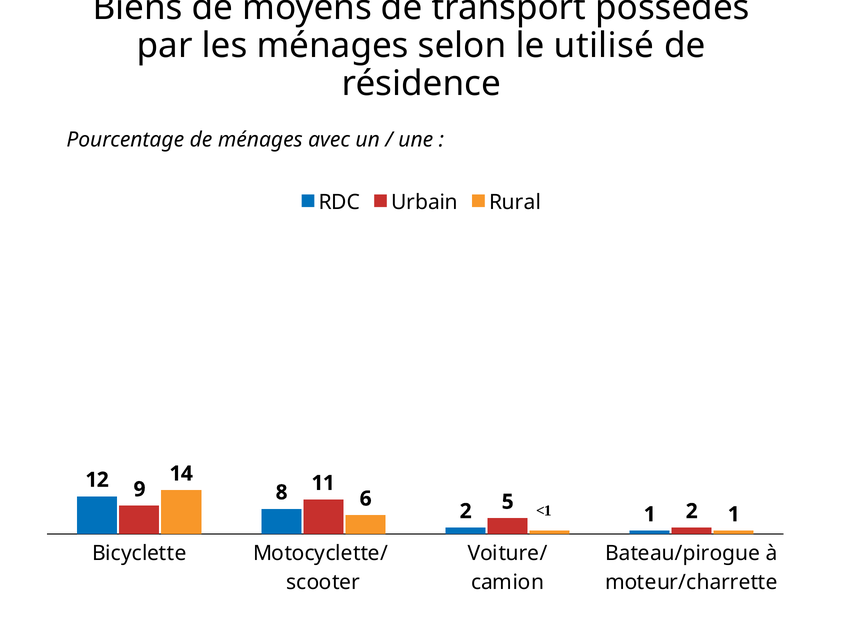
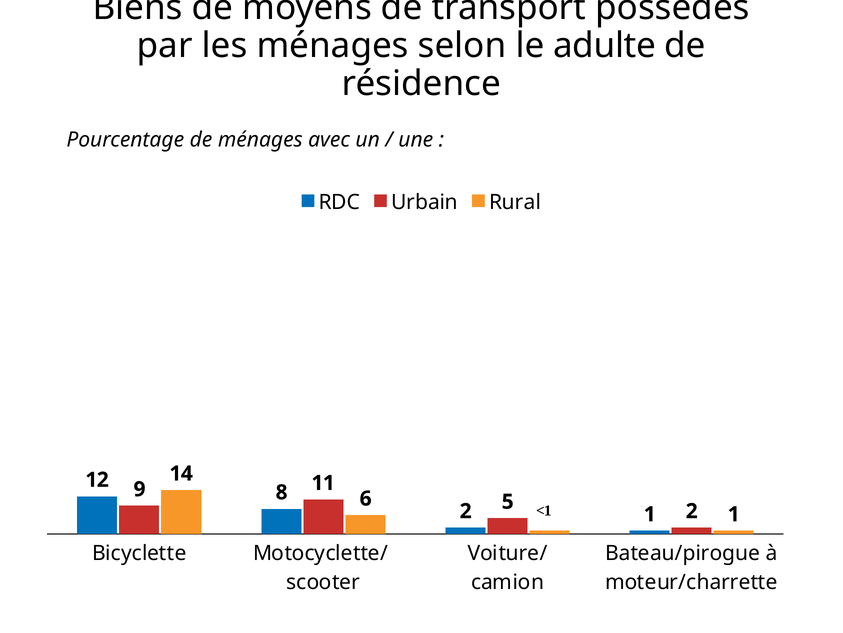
utilisé: utilisé -> adulte (604, 46)
